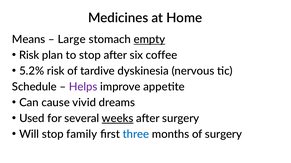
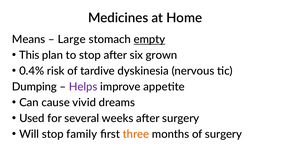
Risk: Risk -> This (29, 55)
coffee: coffee -> grown (161, 55)
5.2%: 5.2% -> 0.4% (32, 71)
Schedule: Schedule -> Dumping (34, 87)
weeks underline: present -> none (118, 119)
three colour: blue -> orange (136, 135)
